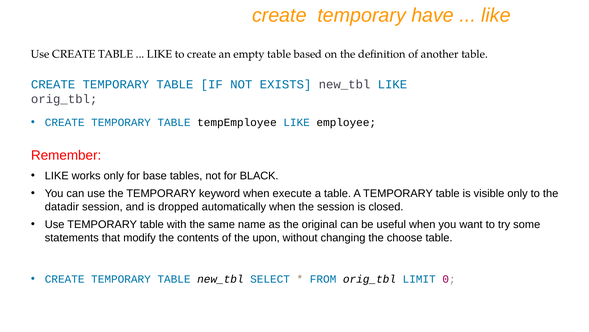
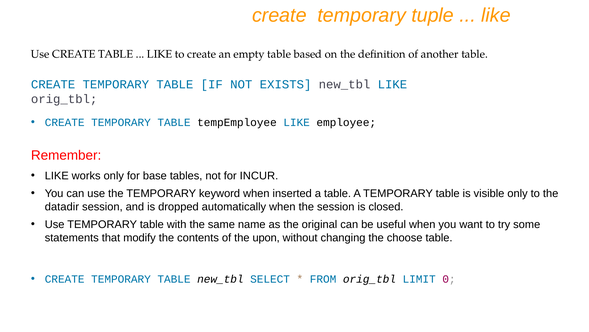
have: have -> tuple (433, 15)
BLACK: BLACK -> INCUR (259, 175)
execute: execute -> inserted (292, 193)
